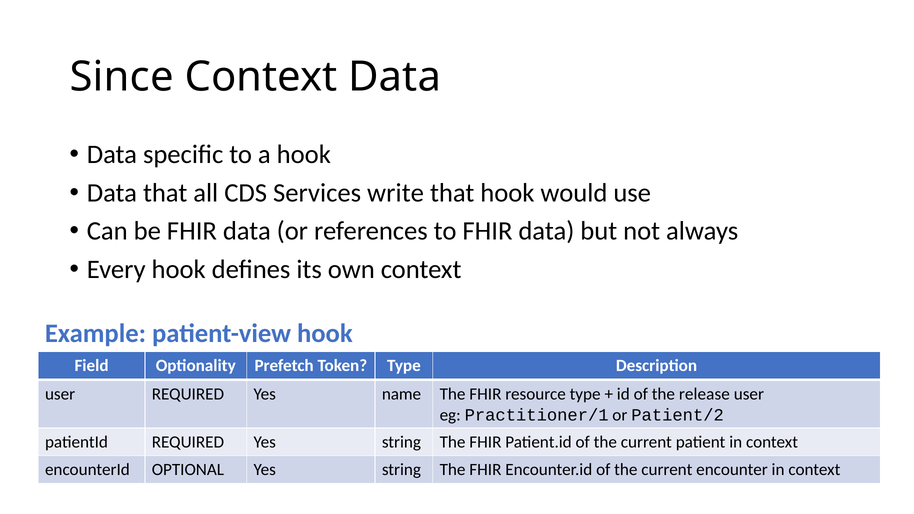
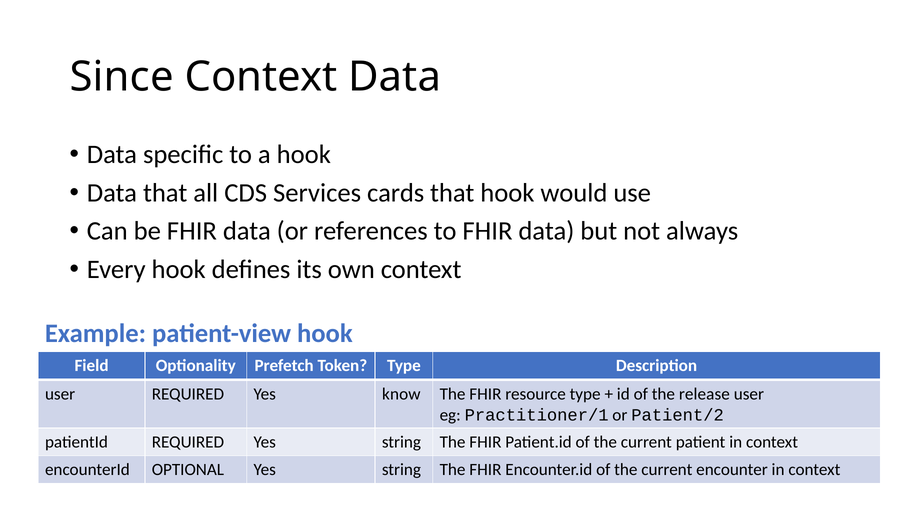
write: write -> cards (396, 193)
name: name -> know (401, 394)
